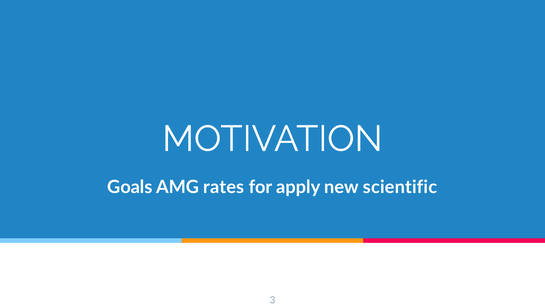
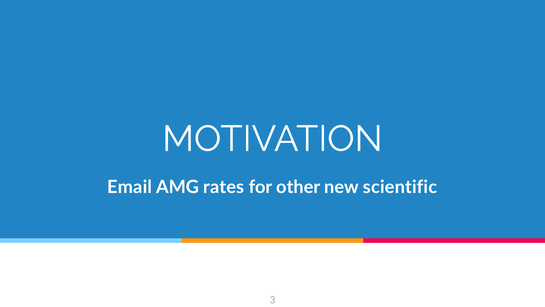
Goals: Goals -> Email (130, 187)
apply: apply -> other (298, 187)
